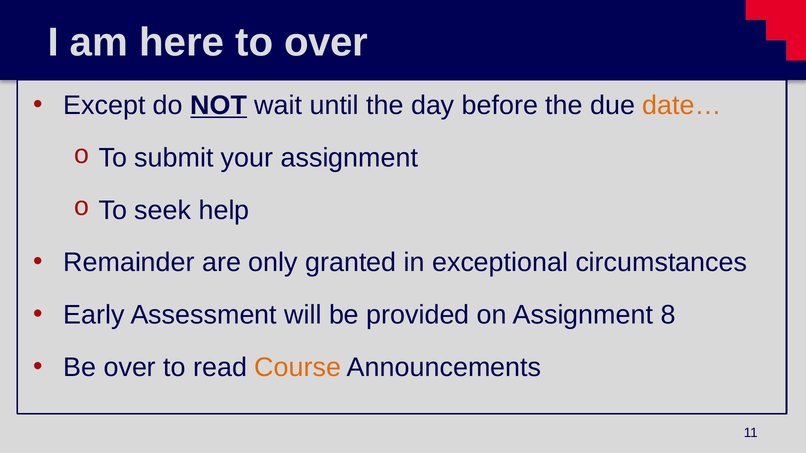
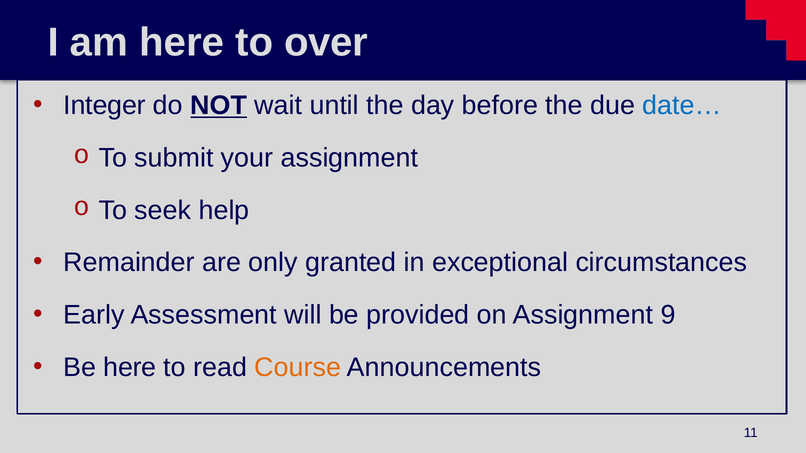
Except: Except -> Integer (105, 106)
date… colour: orange -> blue (682, 106)
8: 8 -> 9 (668, 315)
Be over: over -> here (130, 368)
